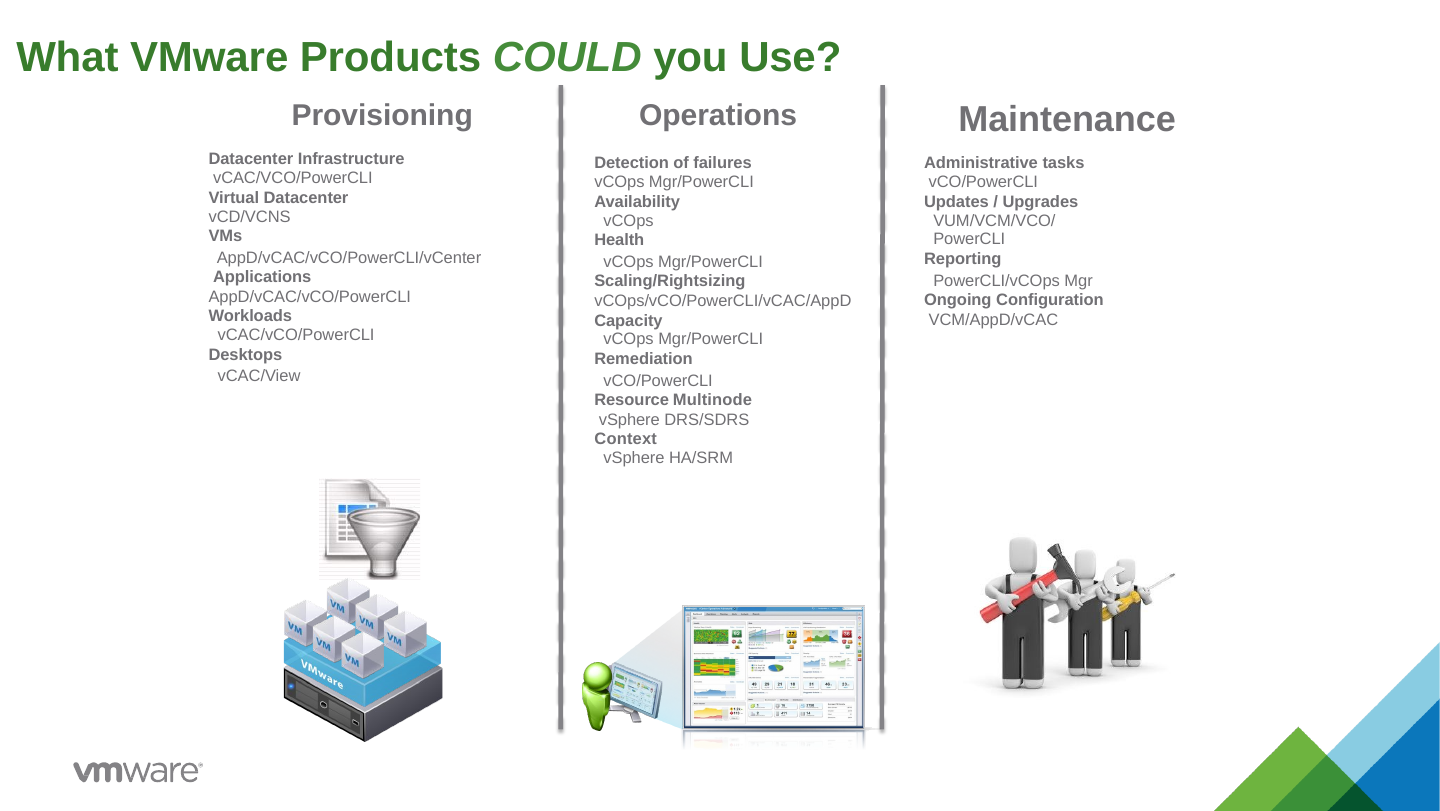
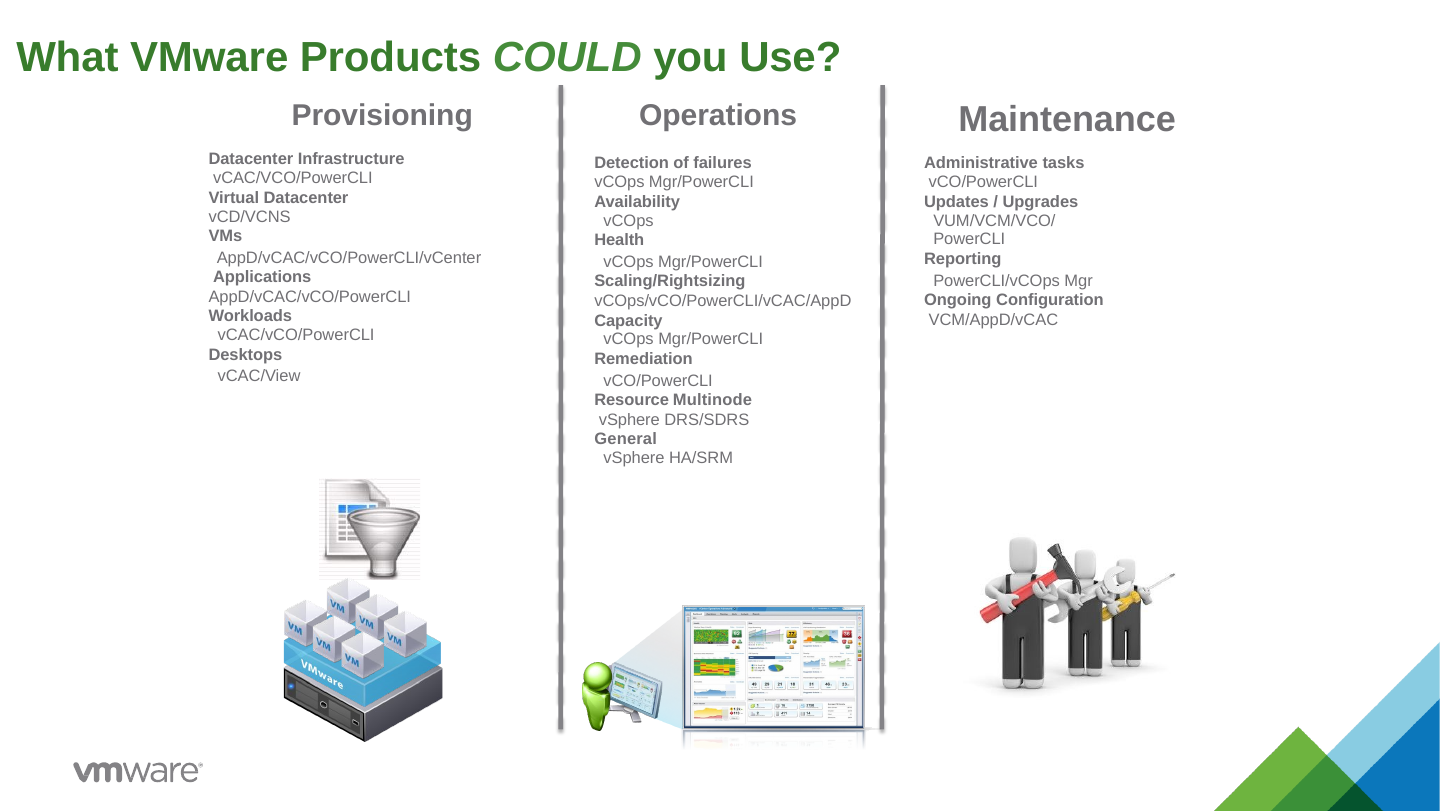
Context: Context -> General (626, 439)
